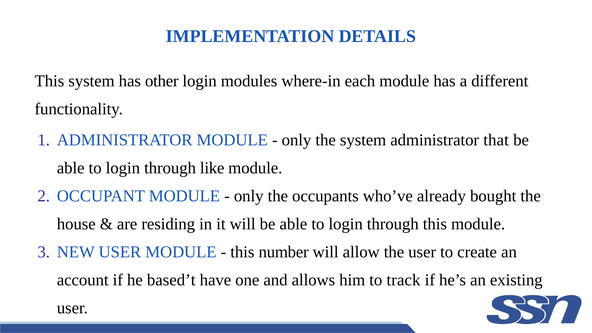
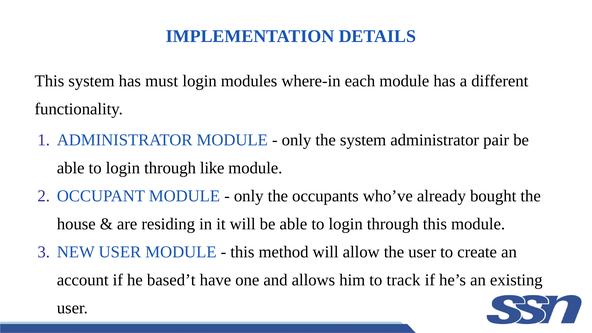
other: other -> must (162, 81)
that: that -> pair (496, 140)
number: number -> method (284, 252)
